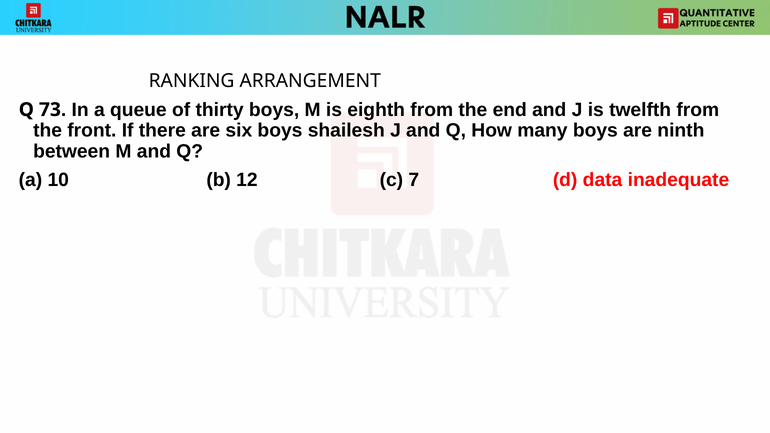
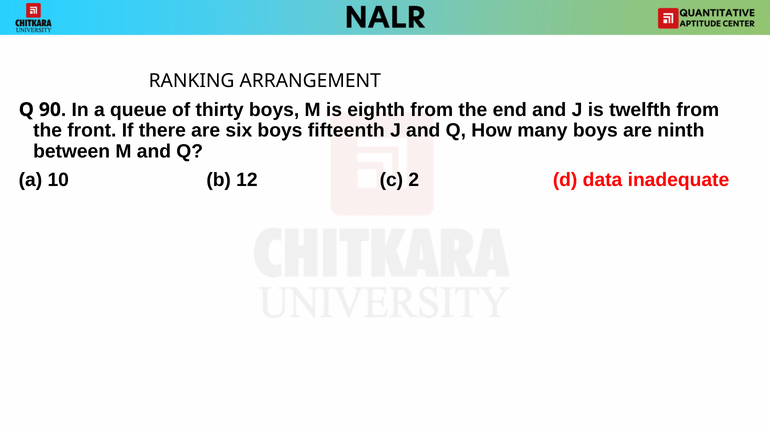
73: 73 -> 90 (50, 110)
shailesh: shailesh -> fifteenth (346, 130)
7: 7 -> 2 (414, 180)
